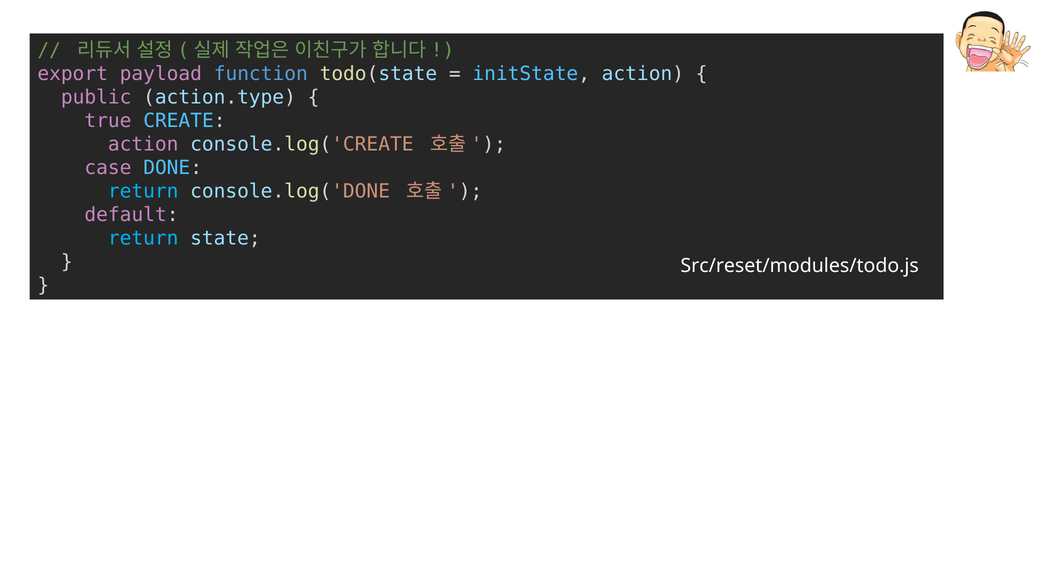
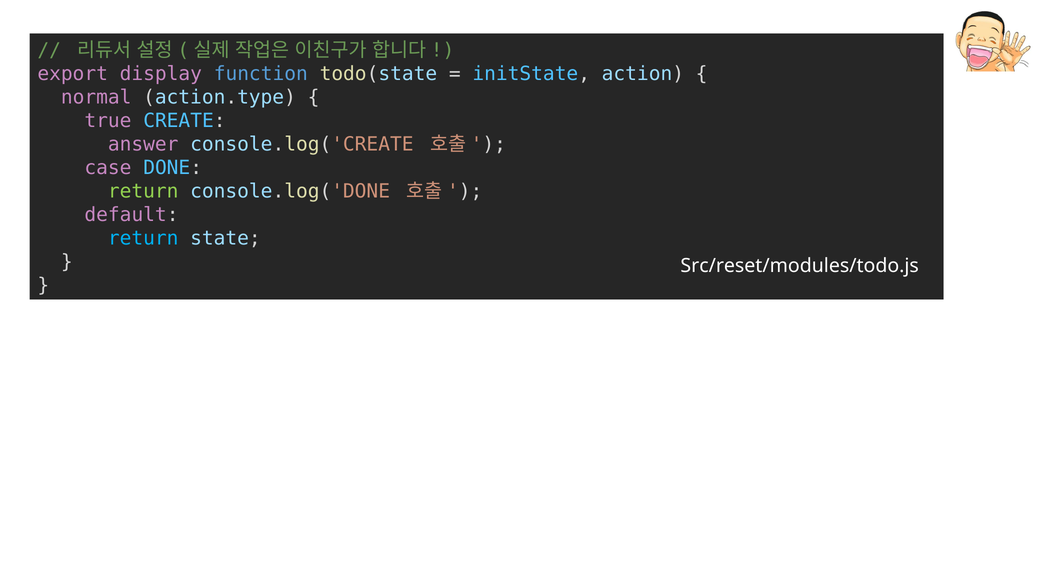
payload: payload -> display (161, 74)
public: public -> normal (96, 97)
action: action -> answer (143, 144)
return colour: light blue -> light green (143, 191)
